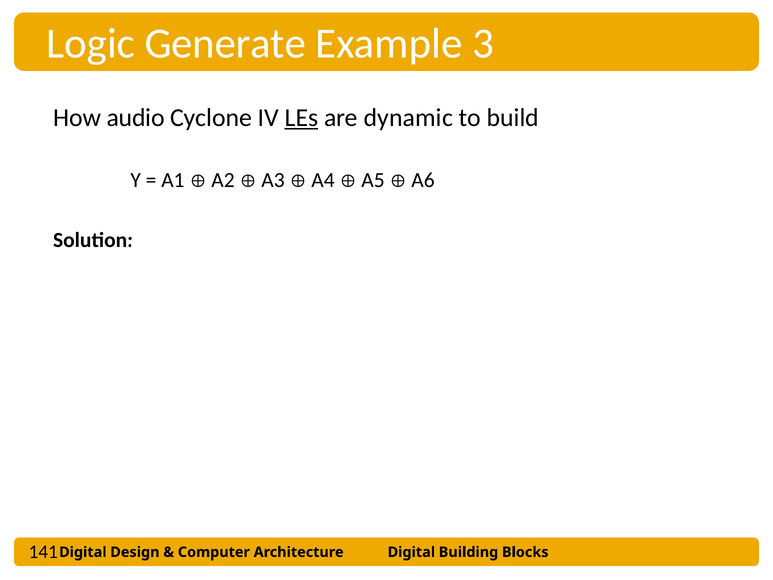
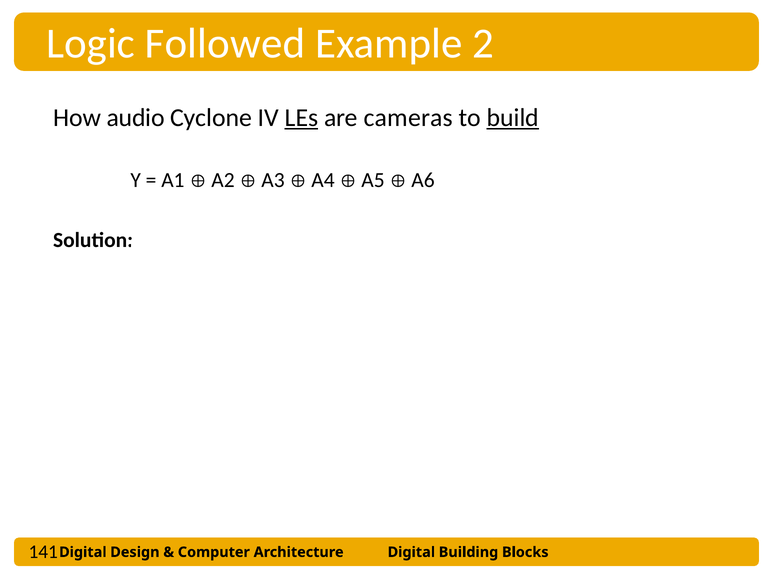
Generate: Generate -> Followed (225, 44)
Example 3: 3 -> 2 (483, 44)
dynamic: dynamic -> cameras (408, 118)
build underline: none -> present (513, 118)
